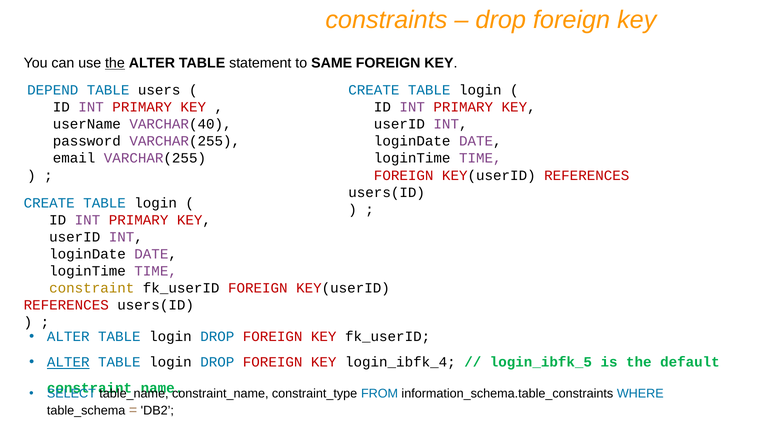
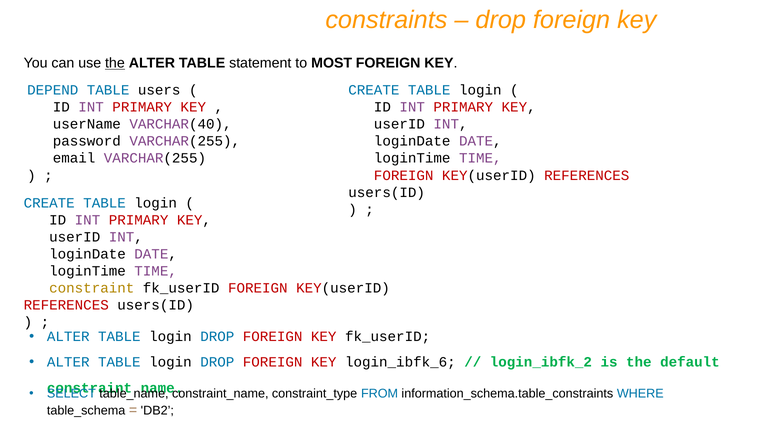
SAME: SAME -> MOST (332, 63)
ALTER underline: present -> none (68, 362)
login_ibfk_4: login_ibfk_4 -> login_ibfk_6 (400, 362)
login_ibfk_5: login_ibfk_5 -> login_ibfk_2 (541, 362)
